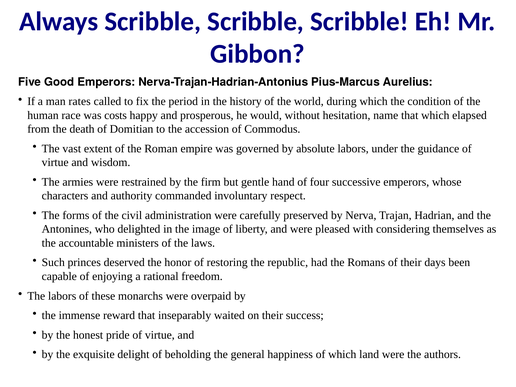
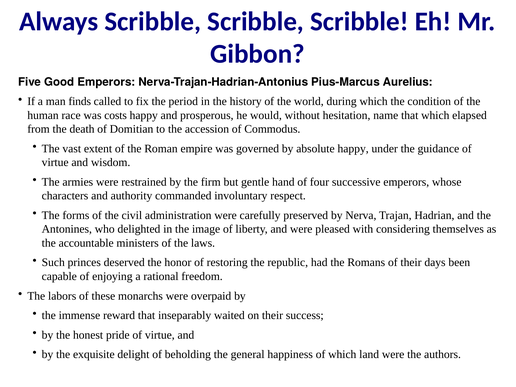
rates: rates -> finds (80, 101)
absolute labors: labors -> happy (353, 149)
